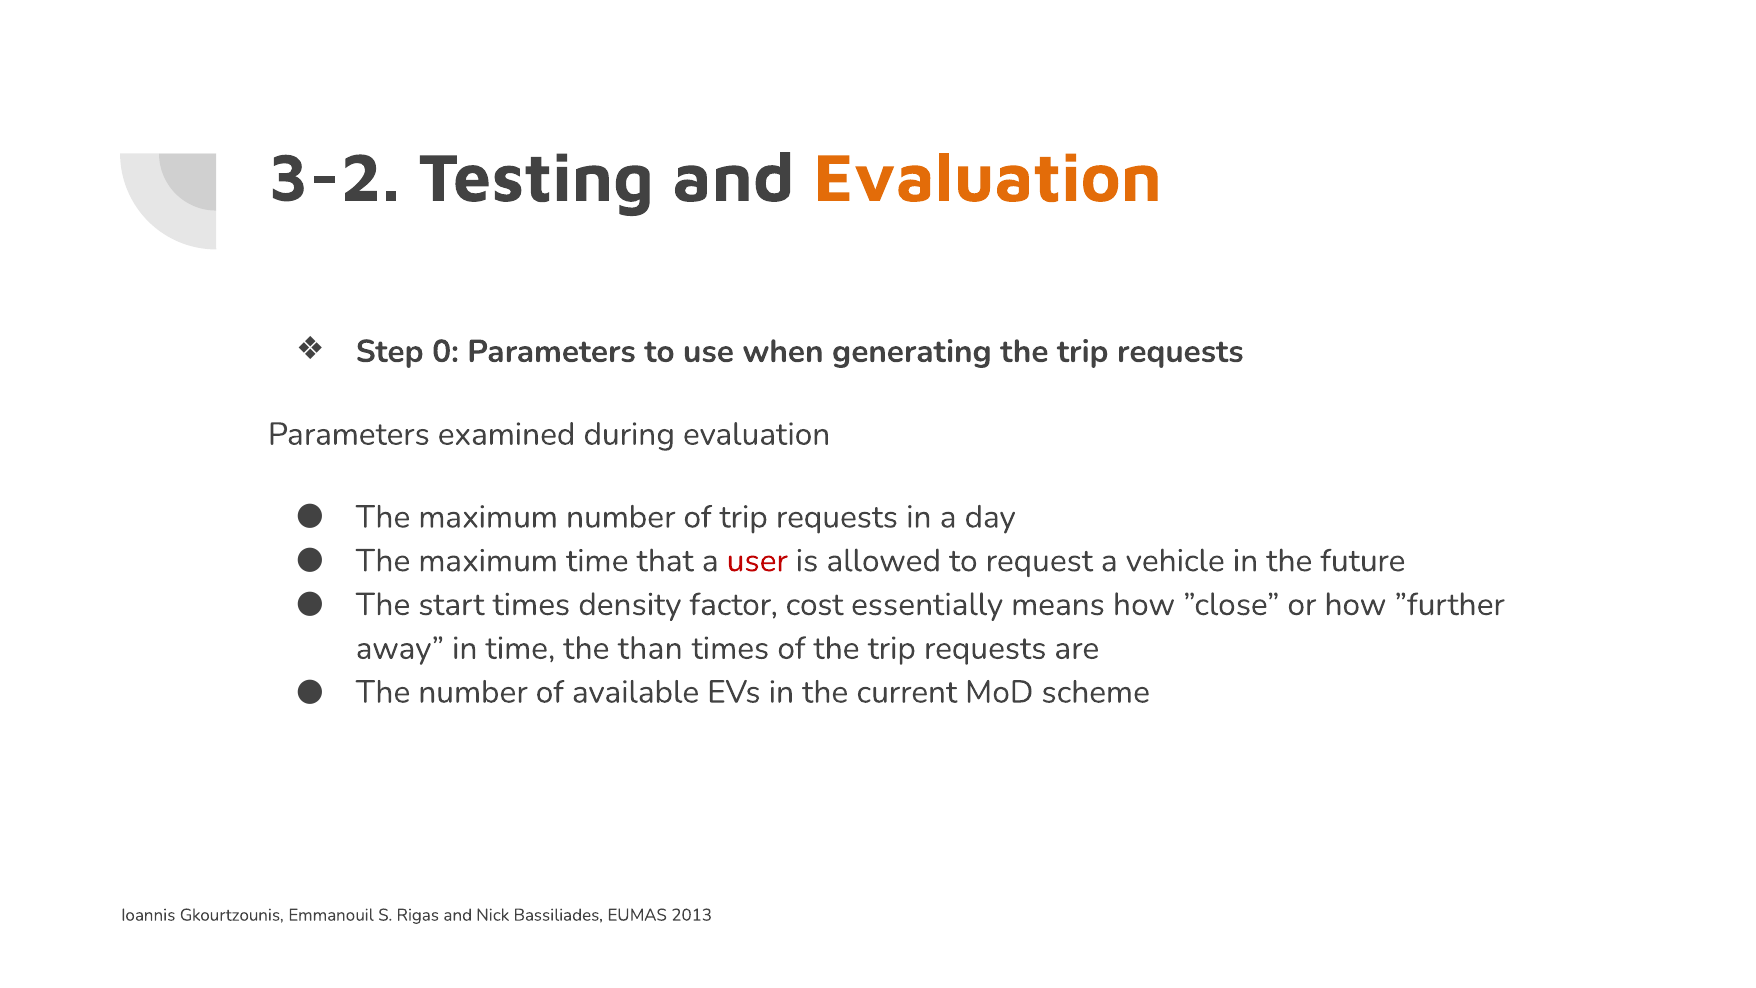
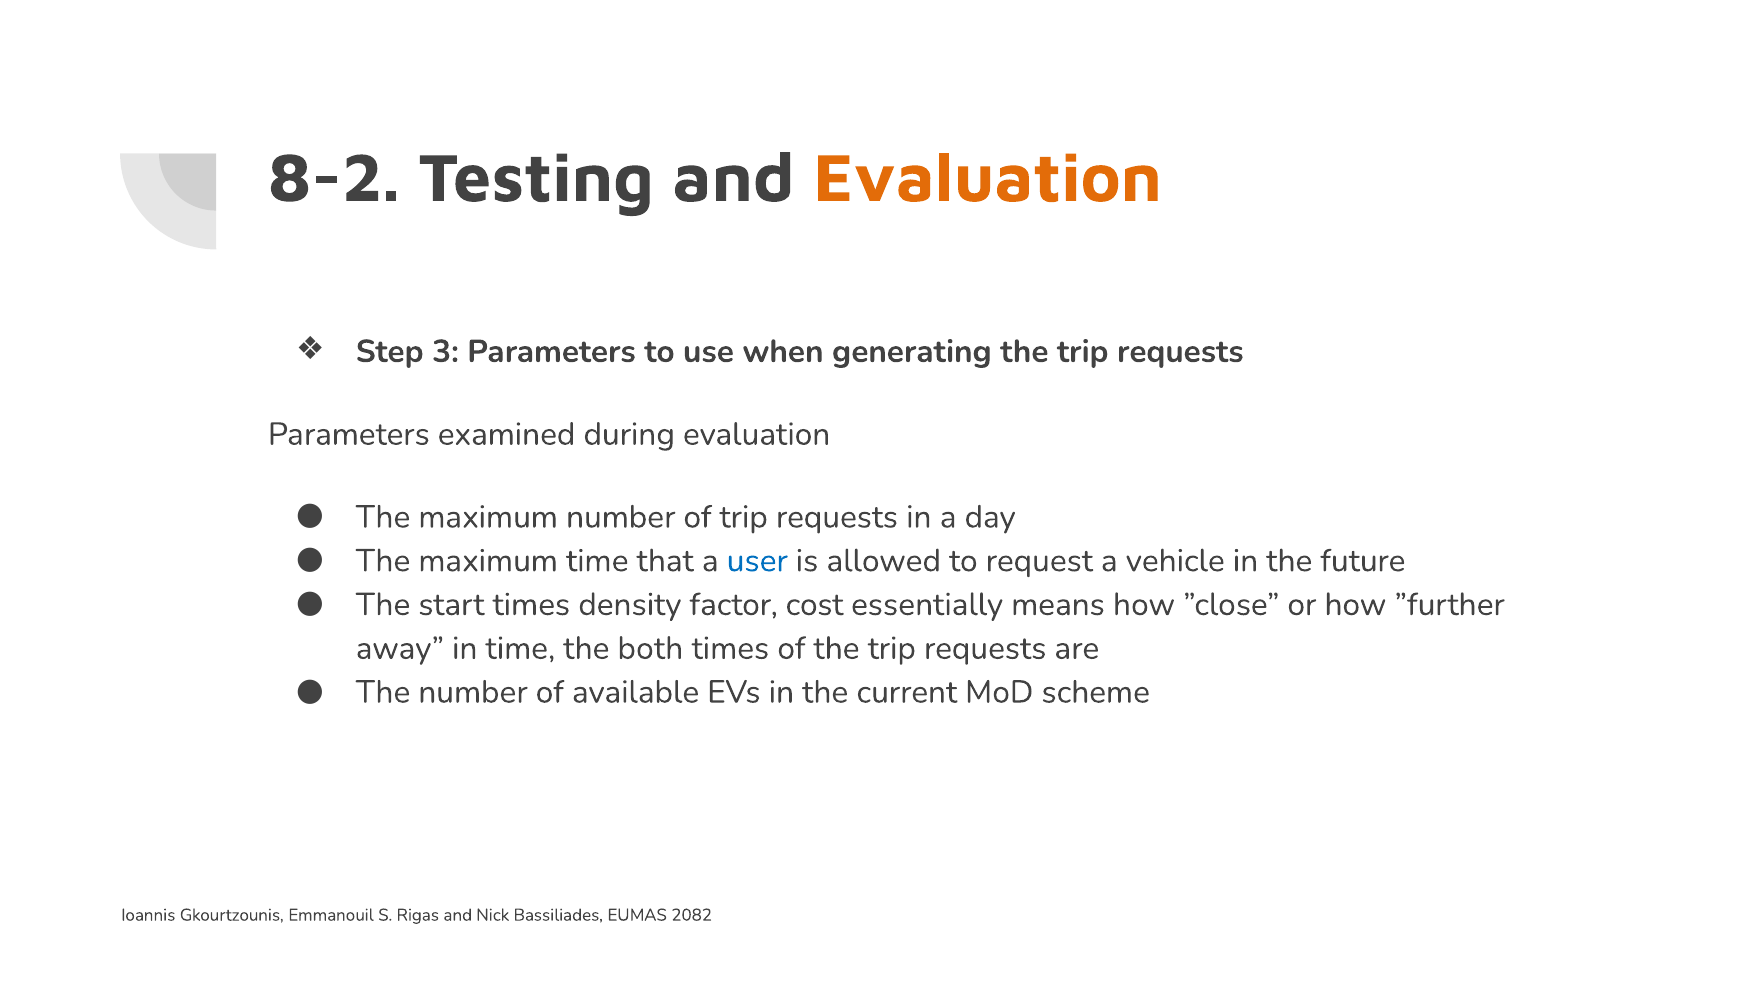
3-2: 3-2 -> 8-2 (334, 178)
0: 0 -> 3 (446, 351)
user colour: red -> blue (757, 561)
than: than -> both (650, 648)
2013: 2013 -> 2082 (692, 915)
